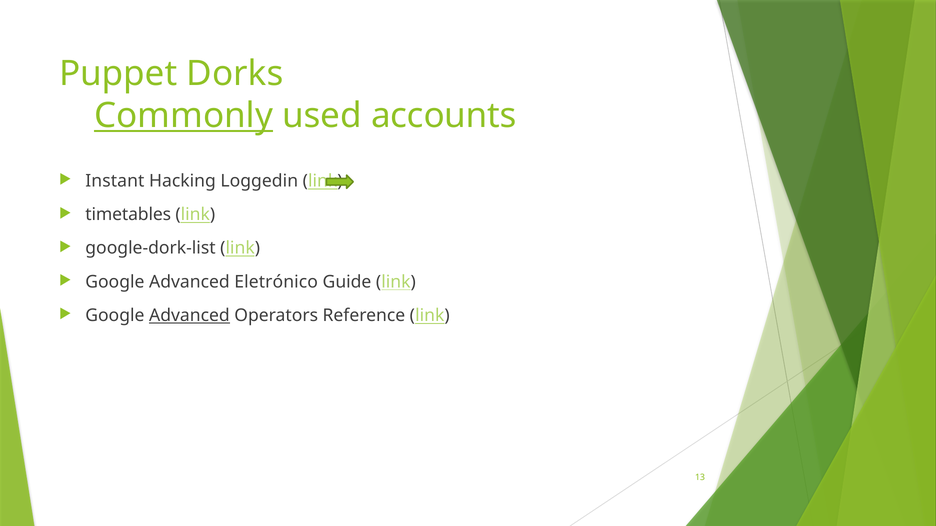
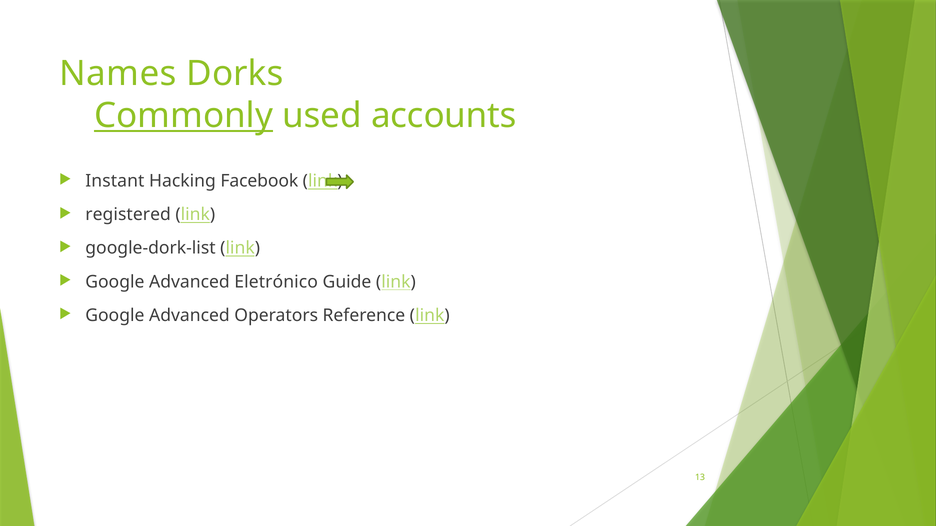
Puppet: Puppet -> Names (118, 74)
Loggedin: Loggedin -> Facebook (259, 181)
timetables: timetables -> registered (128, 215)
Advanced underline: present -> none (189, 316)
